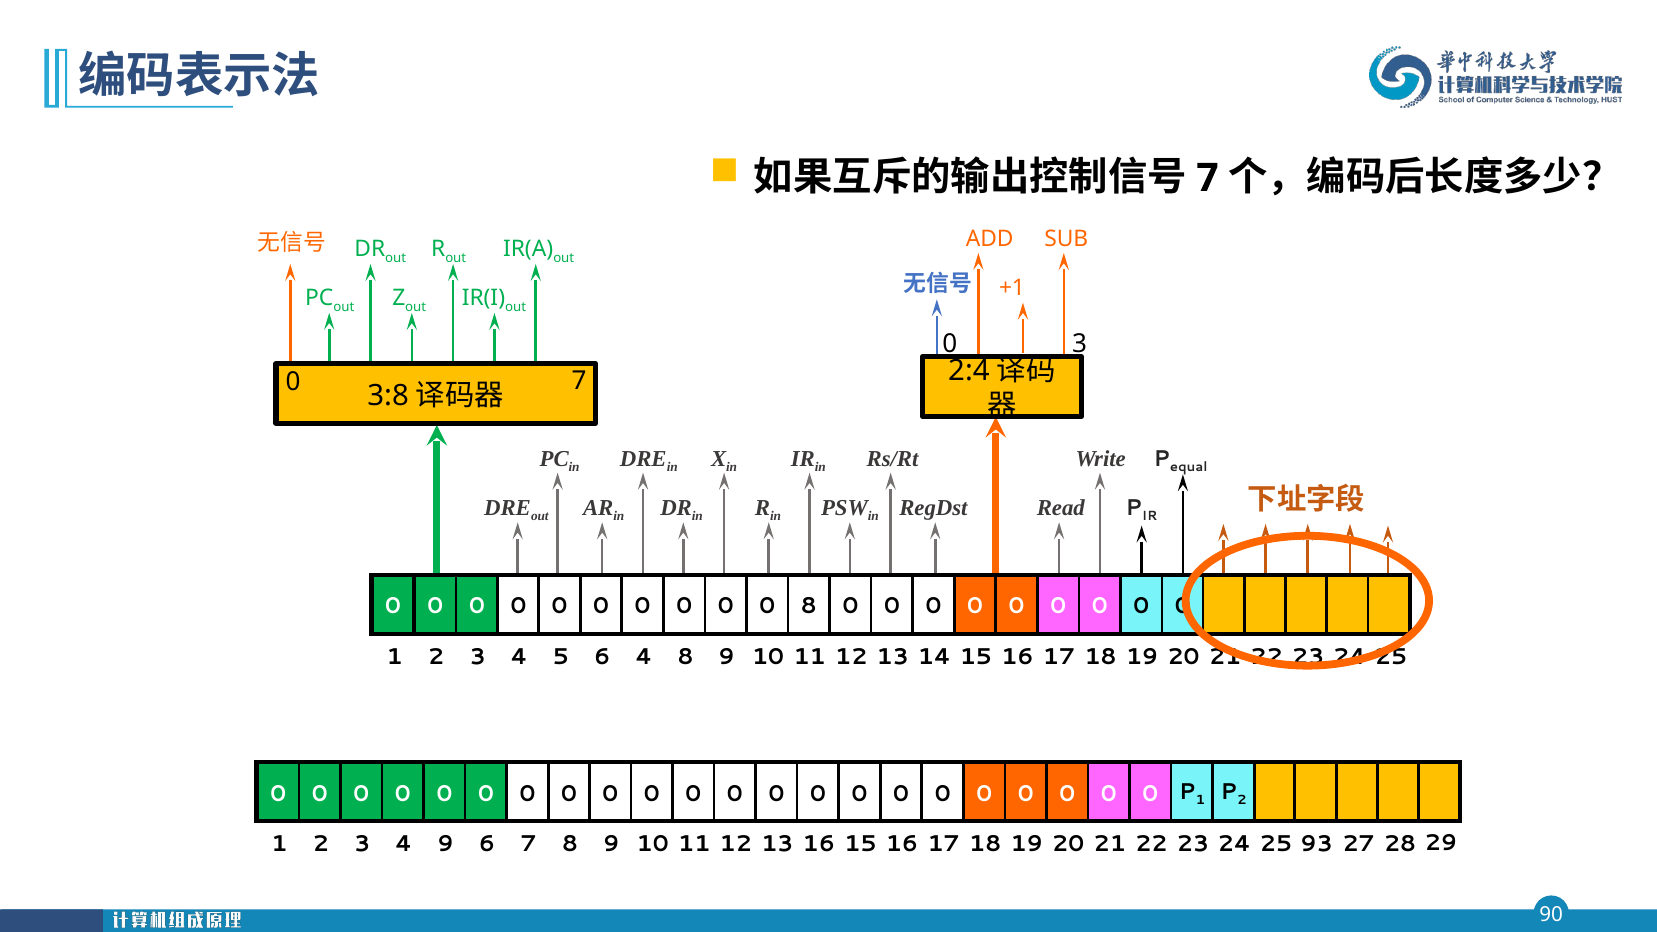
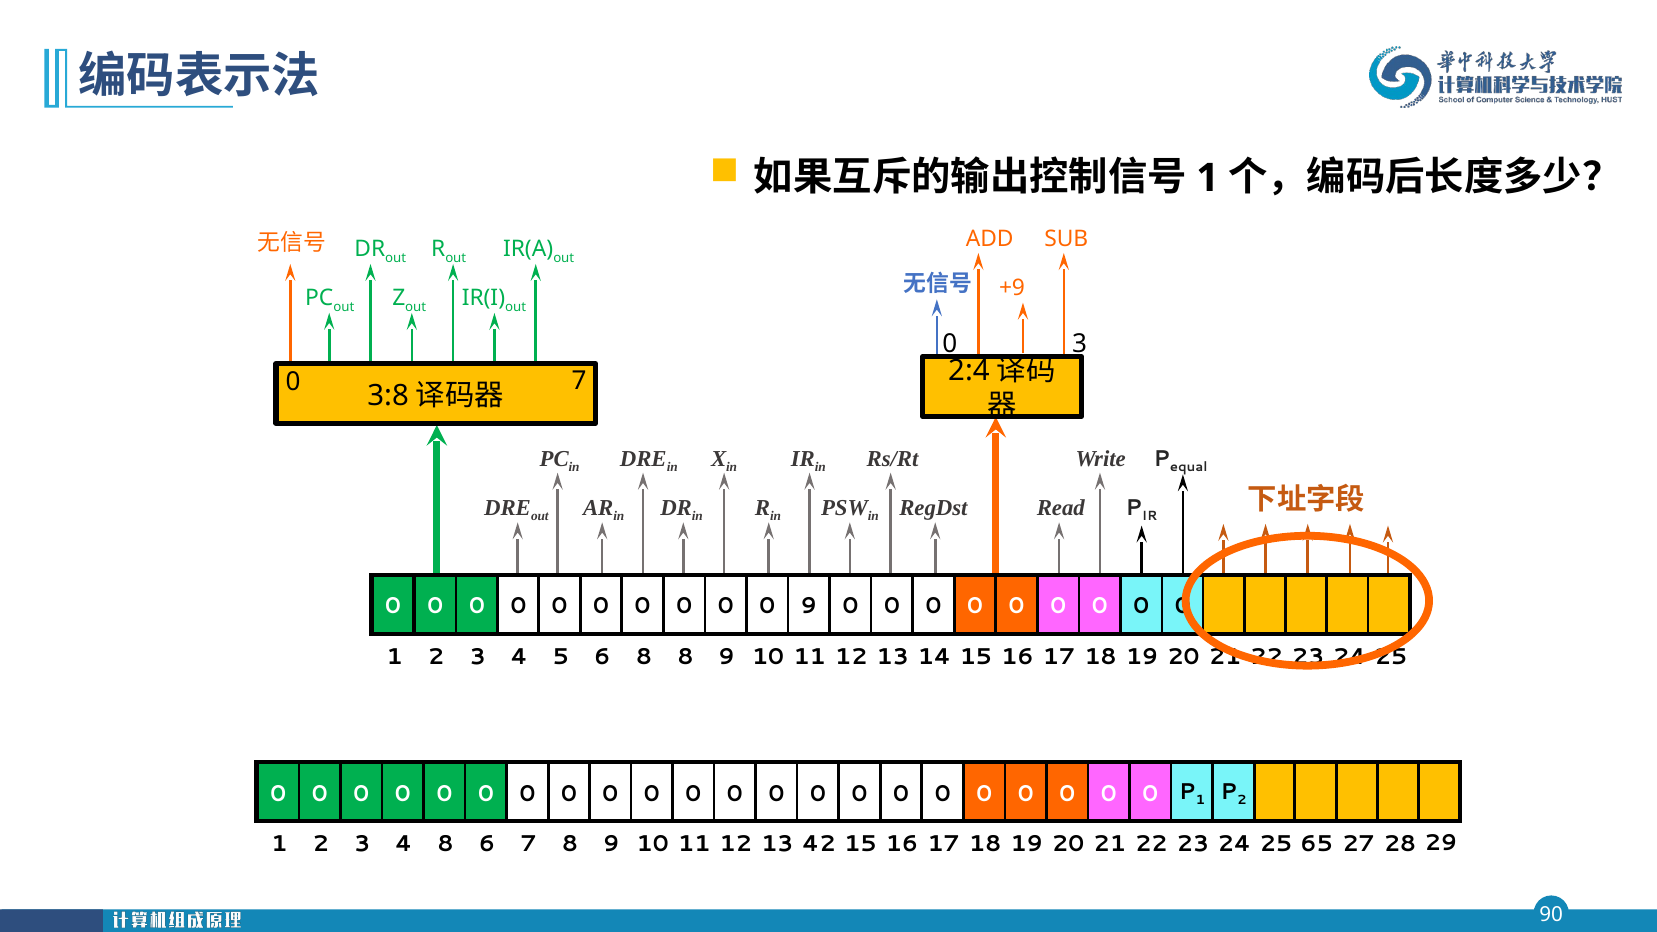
7: 7 -> 1 (1208, 178)
+1: +1 -> +9 (1012, 288)
0 8: 8 -> 9 (809, 606)
6 4: 4 -> 8 (644, 657)
4 9: 9 -> 8 (445, 844)
13 16: 16 -> 42 (819, 844)
93: 93 -> 65 (1317, 844)
